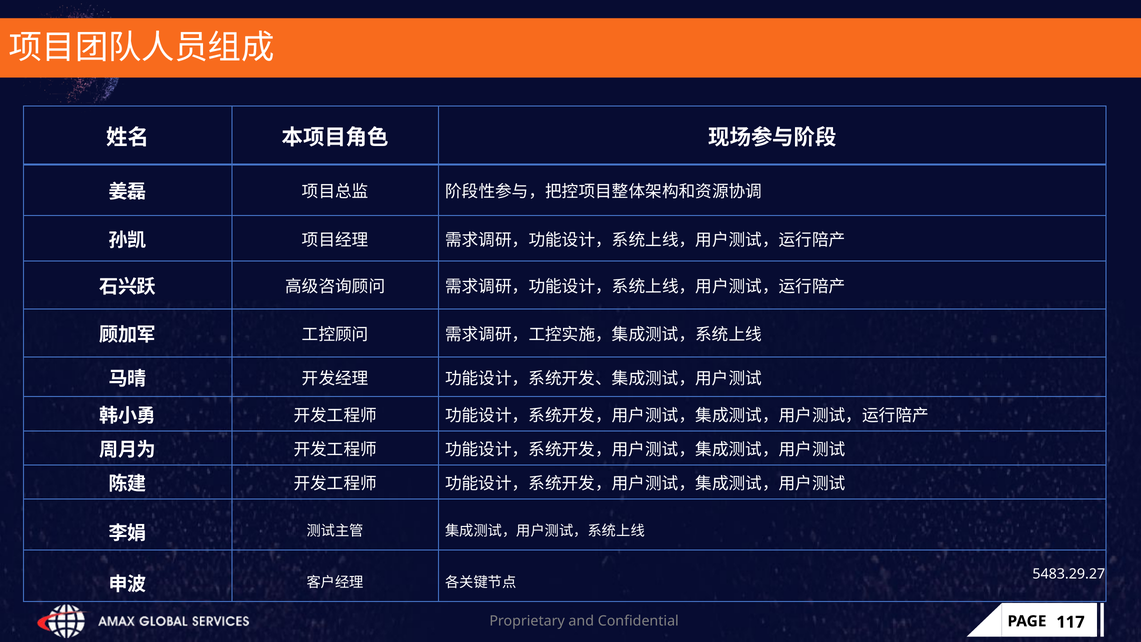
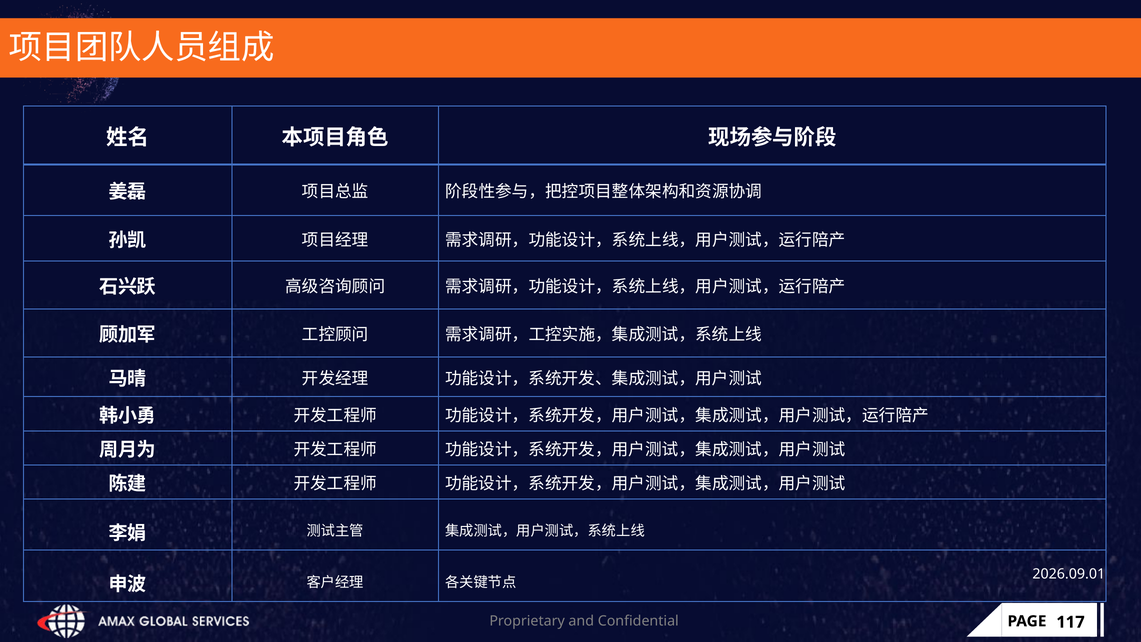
5483.29.27: 5483.29.27 -> 2026.09.01 (1069, 574)
